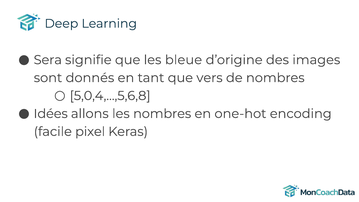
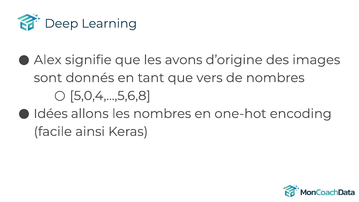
Sera: Sera -> Alex (48, 60)
bleue: bleue -> avons (184, 60)
pixel: pixel -> ainsi (90, 132)
